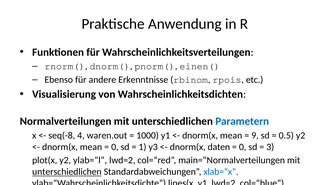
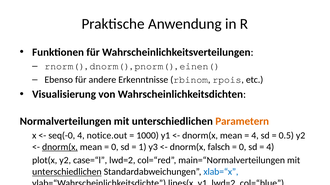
Parametern colour: blue -> orange (242, 122)
seq(-8: seq(-8 -> seq(-0 (62, 136)
waren.out: waren.out -> notice.out (107, 136)
9: 9 -> 4 (255, 136)
dnorm(x underline: none -> present (60, 147)
daten: daten -> falsch (219, 147)
3: 3 -> 4 (270, 147)
ylab=“l: ylab=“l -> case=“l (90, 161)
